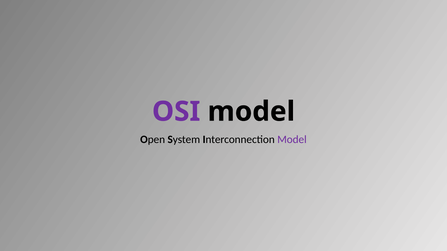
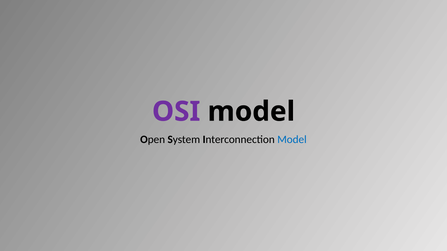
Model colour: purple -> blue (292, 140)
